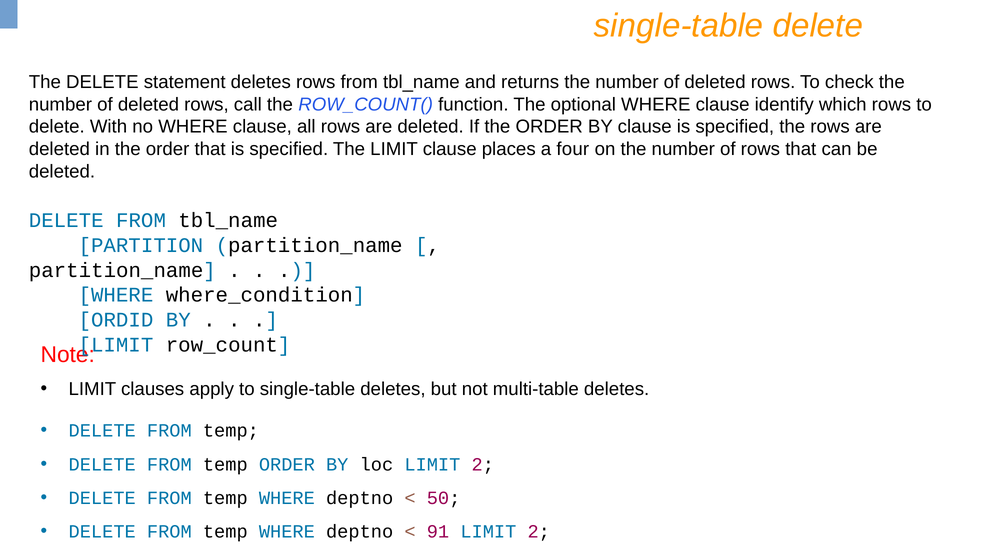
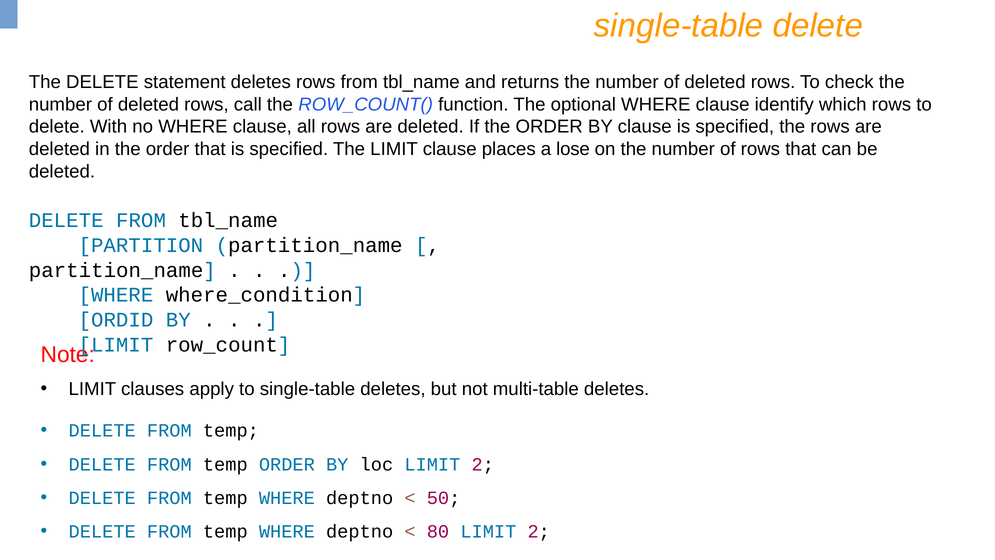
four: four -> lose (573, 149)
91: 91 -> 80 (438, 531)
